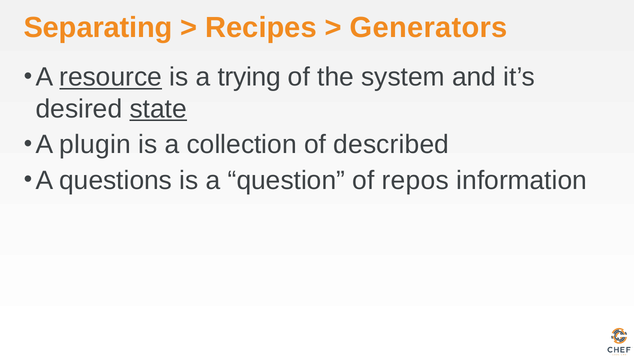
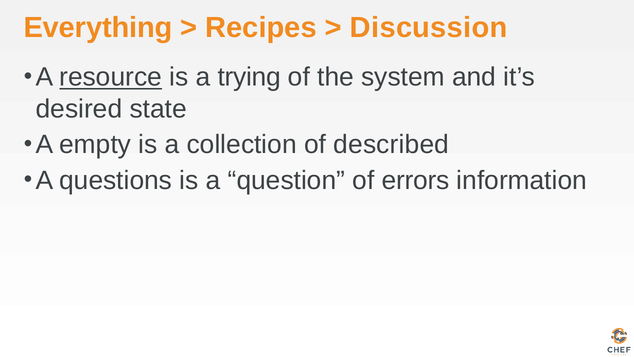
Separating: Separating -> Everything (98, 27)
Generators: Generators -> Discussion (429, 27)
state underline: present -> none (158, 109)
plugin: plugin -> empty (95, 144)
repos: repos -> errors (416, 180)
